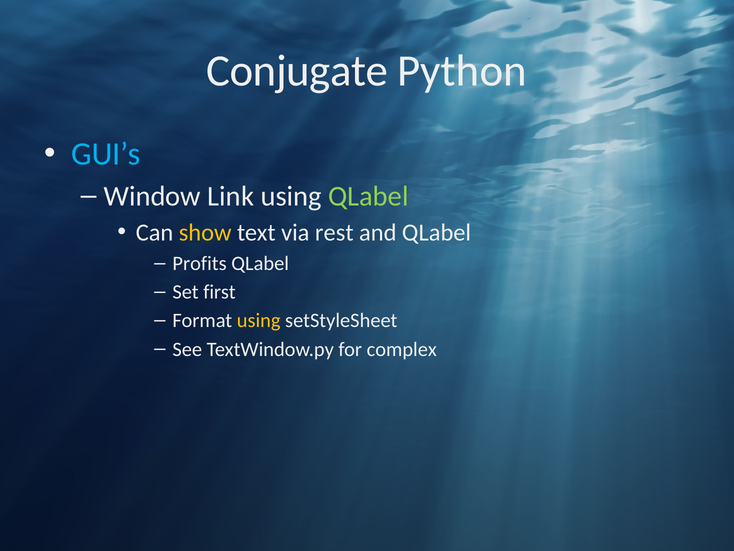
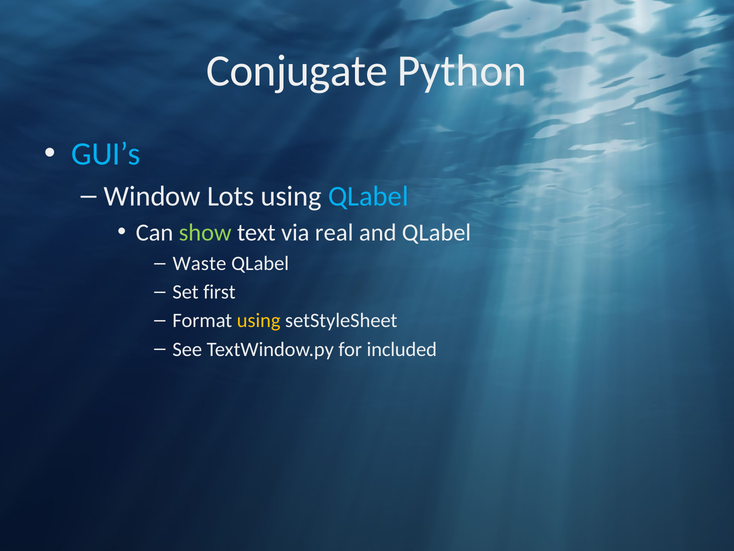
Link: Link -> Lots (231, 196)
QLabel colour: light green -> light blue (368, 196)
show colour: yellow -> light green (205, 232)
rest: rest -> real (334, 232)
Profits: Profits -> Waste (199, 263)
complex: complex -> included (402, 349)
